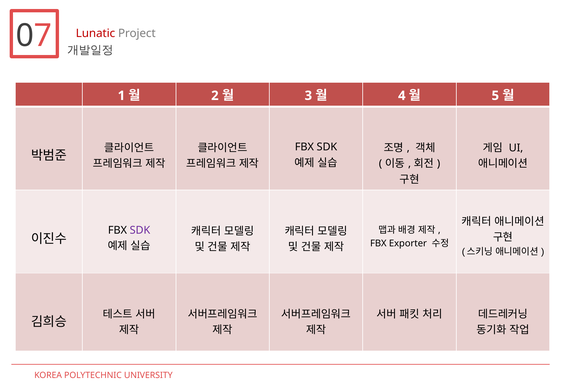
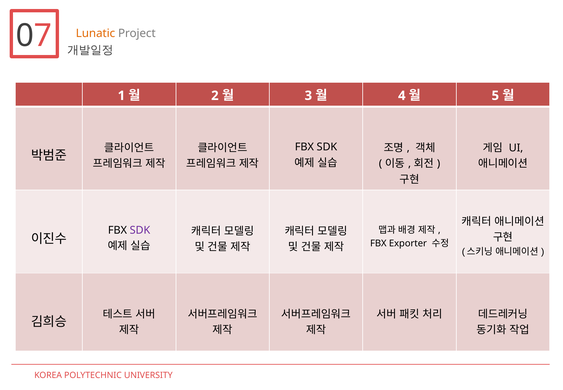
Lunatic colour: red -> orange (96, 33)
